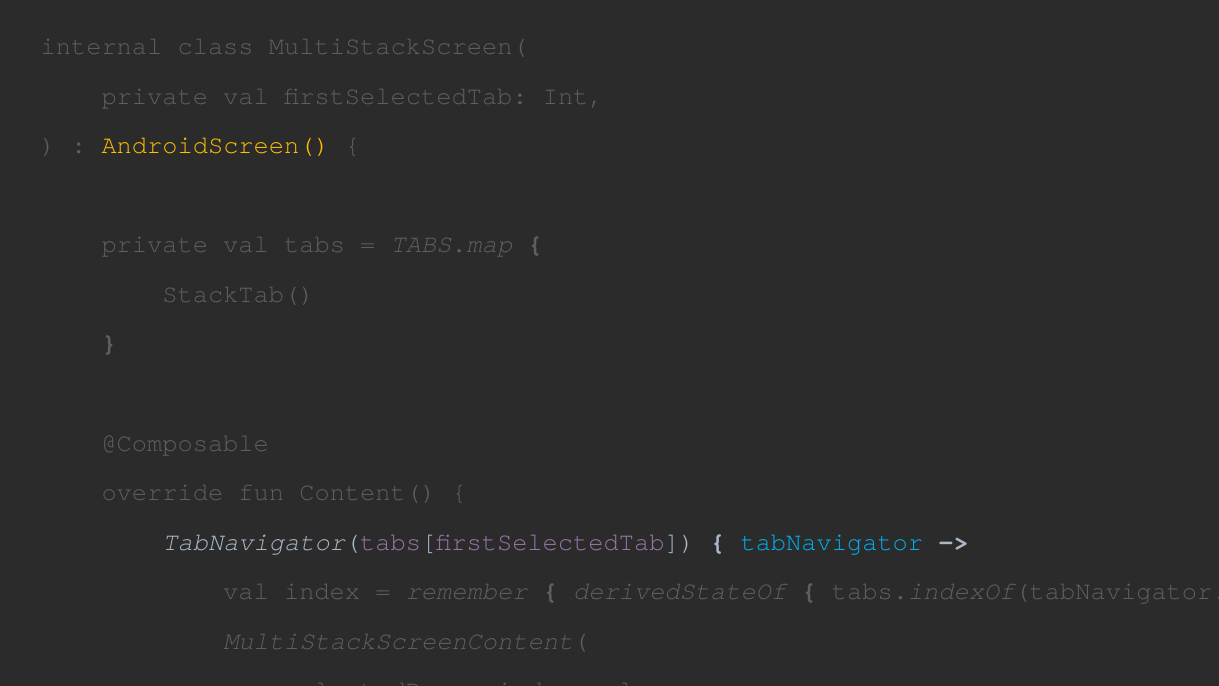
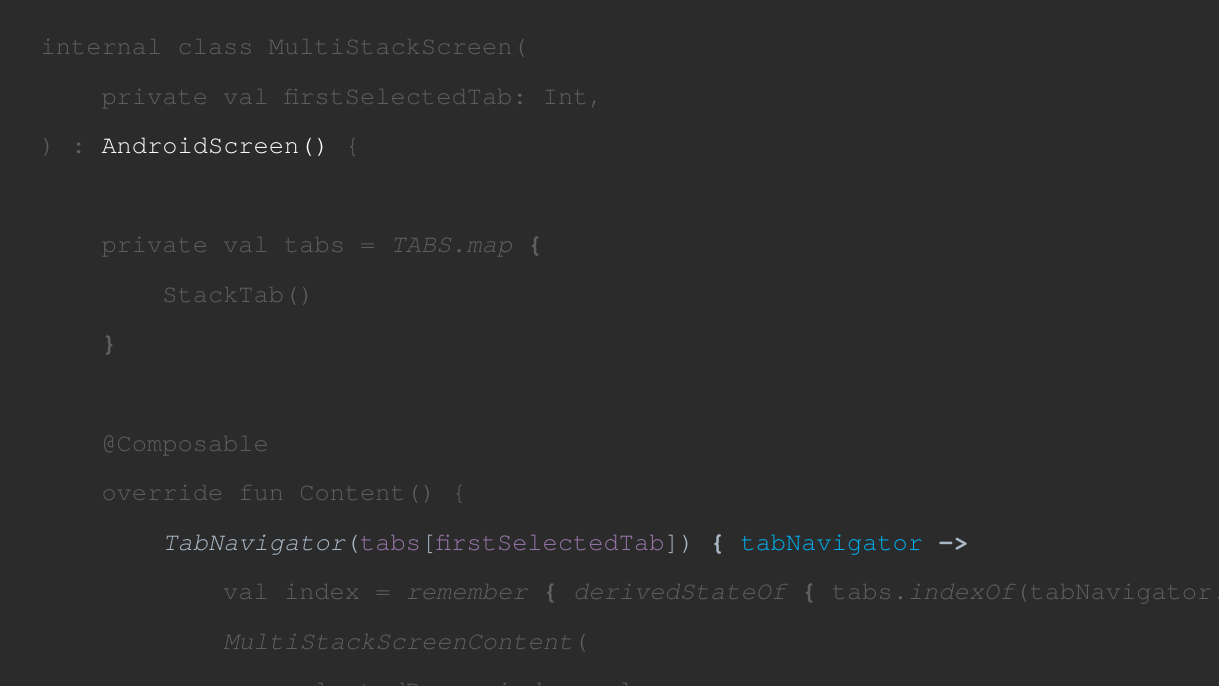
AndroidScreen( colour: yellow -> white (216, 145)
